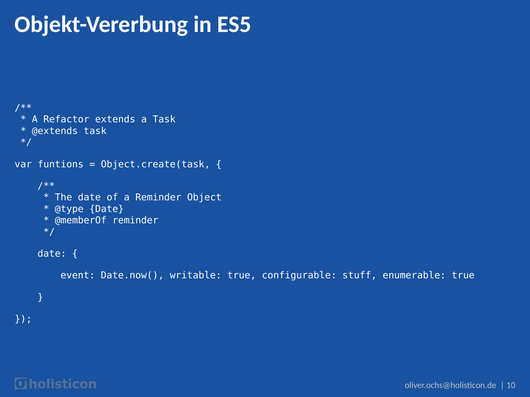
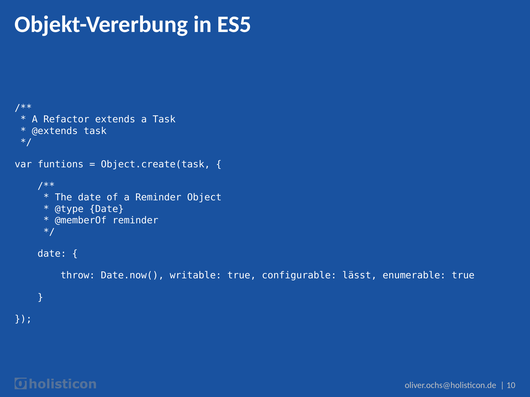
event: event -> throw (78, 276)
stuff: stuff -> lässt (360, 276)
